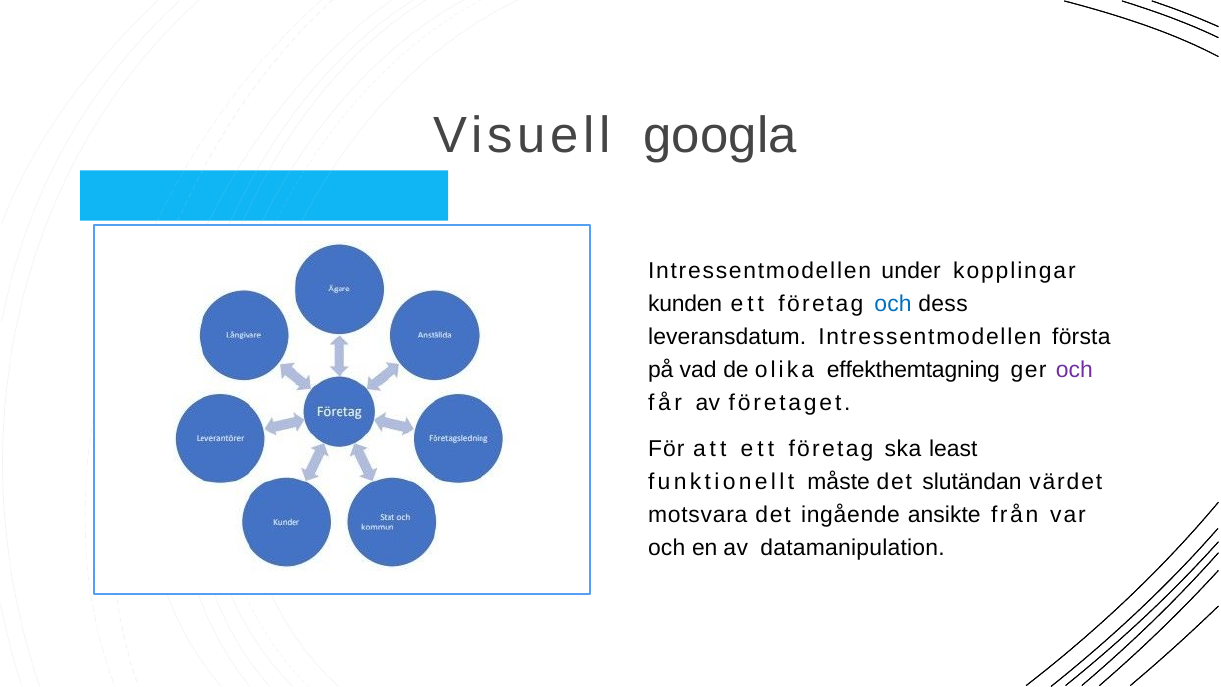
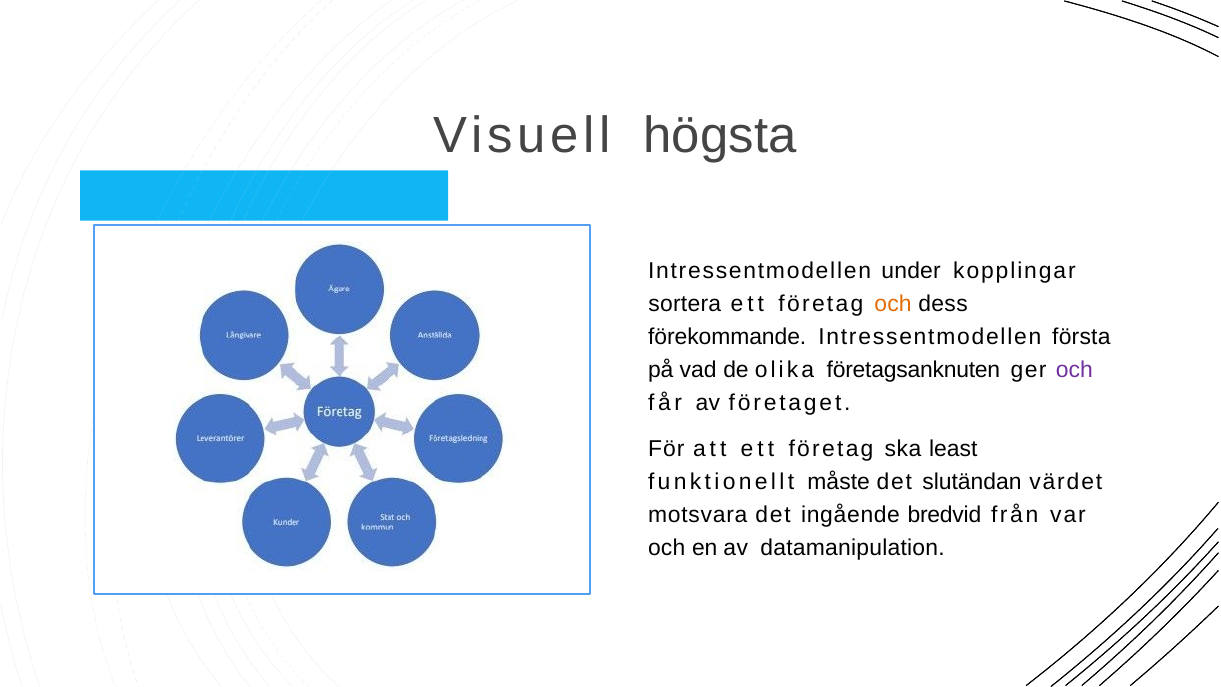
googla: googla -> högsta (720, 136)
kunden: kunden -> sortera (685, 304)
och colour: blue -> orange (893, 304)
leveransdatum: leveransdatum -> förekommande (727, 337)
effekthemtagning: effekthemtagning -> företagsanknuten (913, 370)
ansikte: ansikte -> bredvid (944, 515)
